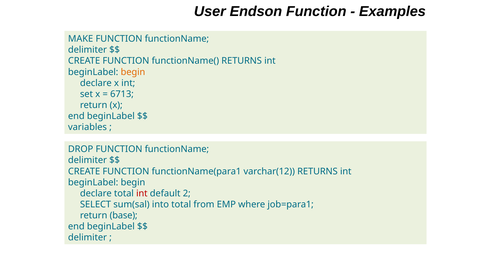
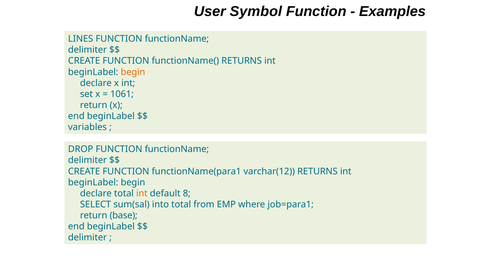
Endson: Endson -> Symbol (256, 11)
MAKE: MAKE -> LINES (81, 39)
6713: 6713 -> 1061 (122, 94)
int colour: red -> orange (142, 194)
2: 2 -> 8 (187, 194)
